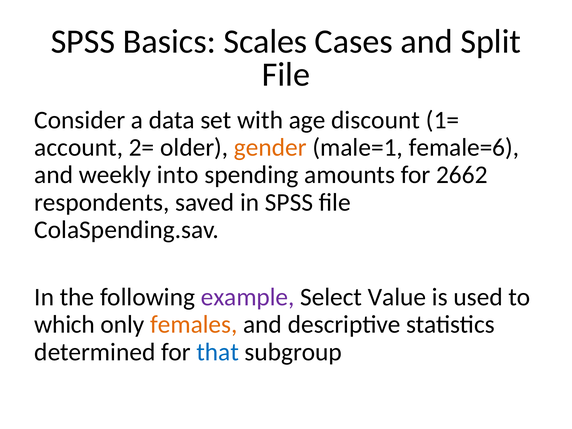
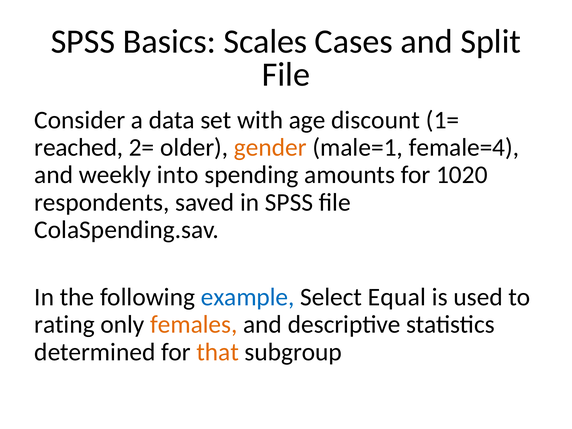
account: account -> reached (79, 147)
female=6: female=6 -> female=4 (464, 147)
2662: 2662 -> 1020 (462, 175)
example colour: purple -> blue (248, 297)
Value: Value -> Equal (397, 297)
which: which -> rating (64, 324)
that colour: blue -> orange (218, 352)
